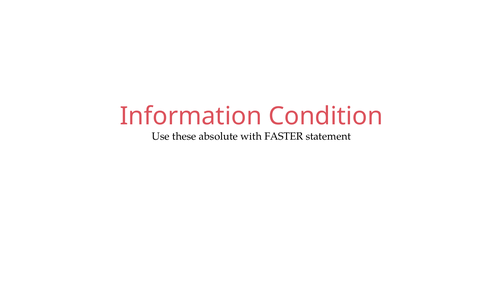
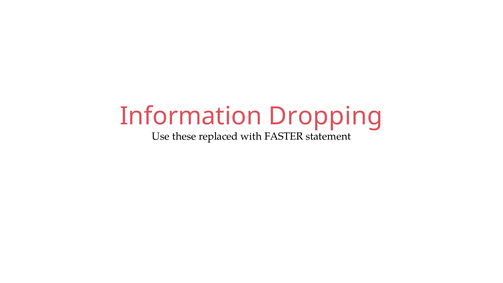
Condition: Condition -> Dropping (326, 116)
absolute: absolute -> replaced (218, 137)
